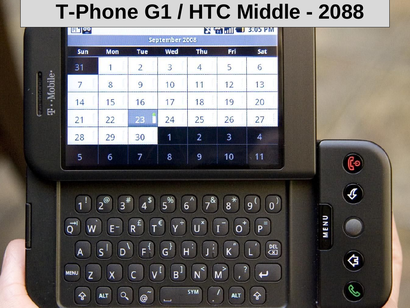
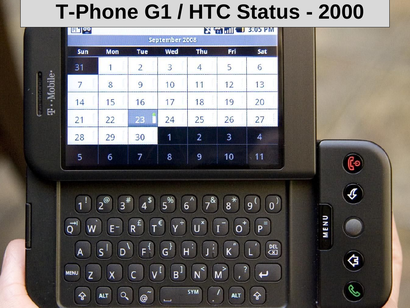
Middle: Middle -> Status (268, 12)
2088: 2088 -> 2000 (341, 12)
